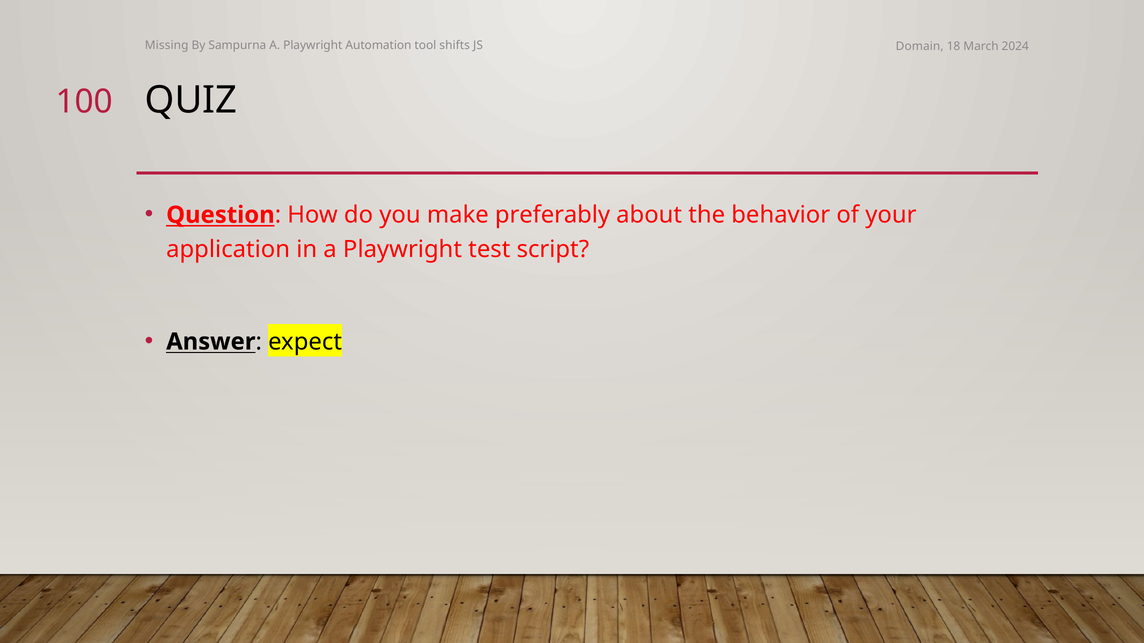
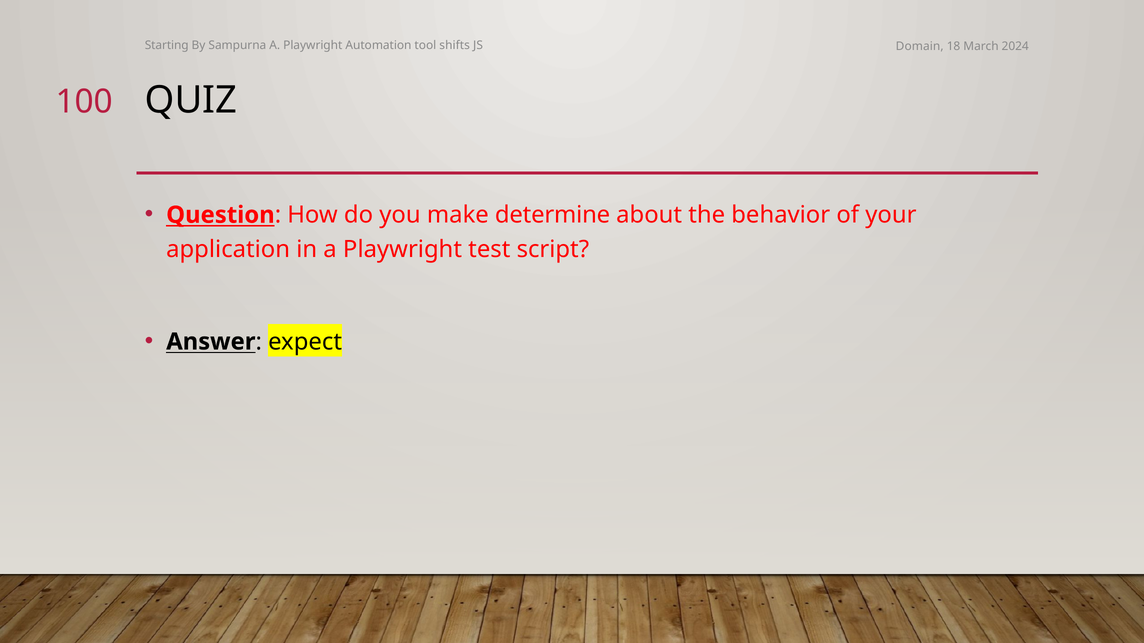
Missing: Missing -> Starting (167, 45)
preferably: preferably -> determine (553, 215)
